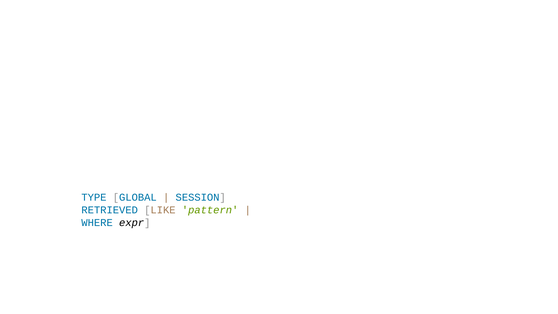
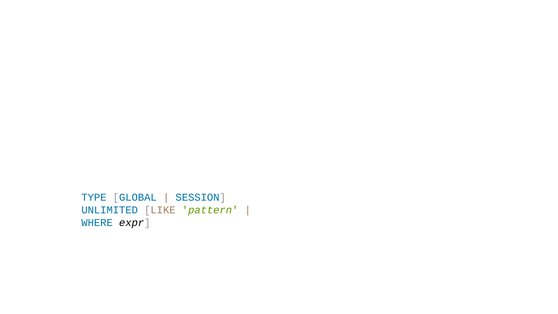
RETRIEVED: RETRIEVED -> UNLIMITED (110, 210)
